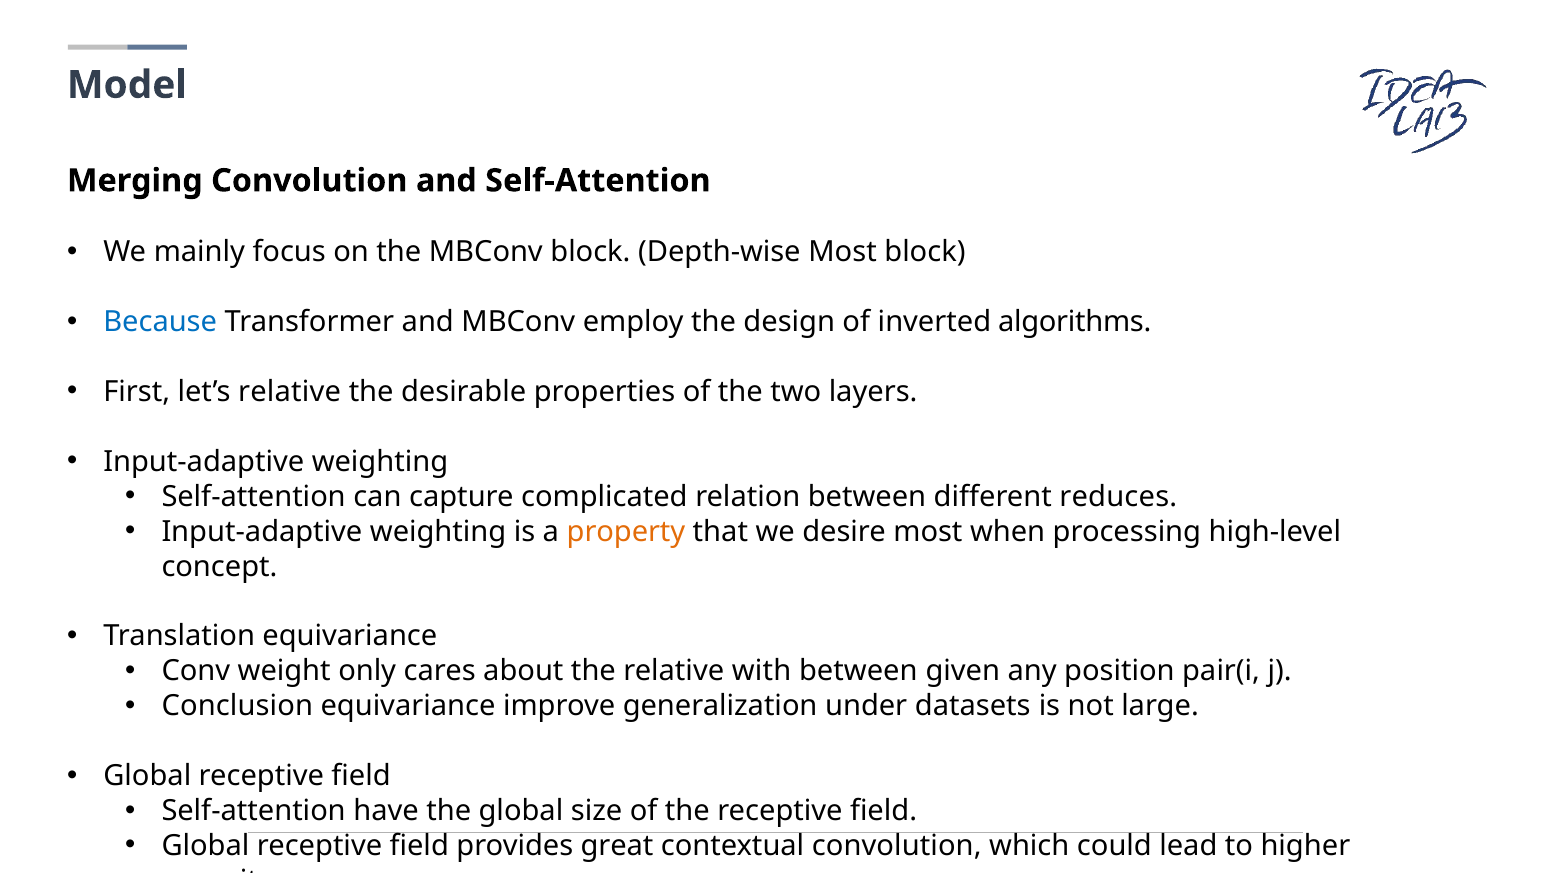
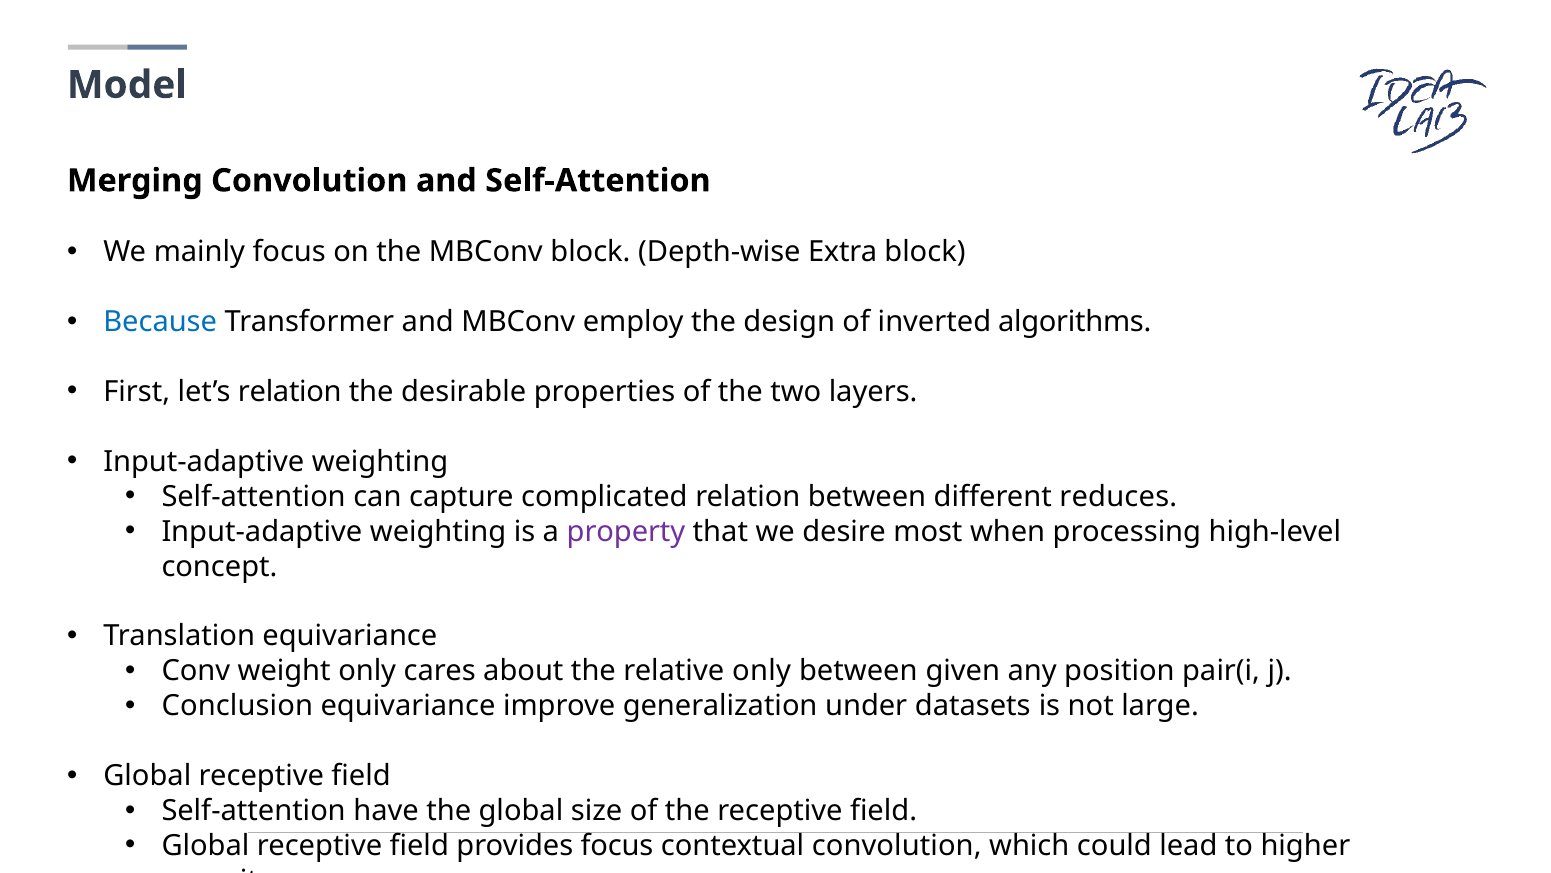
Depth-wise Most: Most -> Extra (843, 252)
let’s relative: relative -> relation (290, 392)
property colour: orange -> purple (626, 531)
relative with: with -> only (762, 671)
provides great: great -> focus (617, 845)
